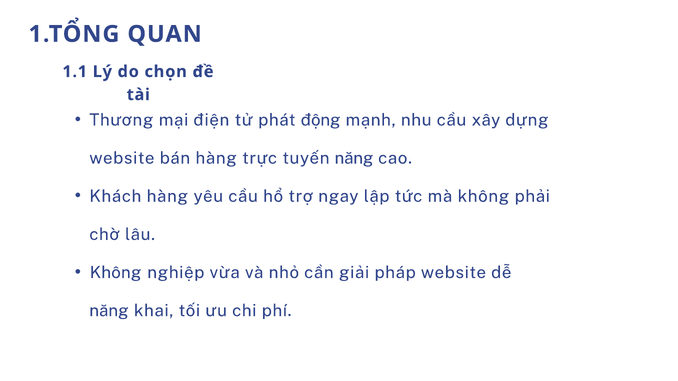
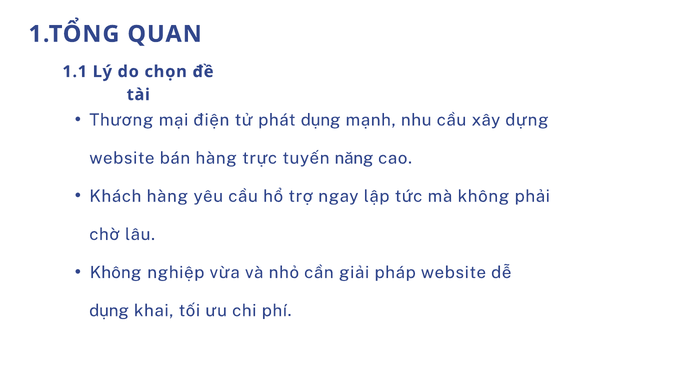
phát động: động -> dụng (321, 120)
năng: năng -> dụng (109, 311)
